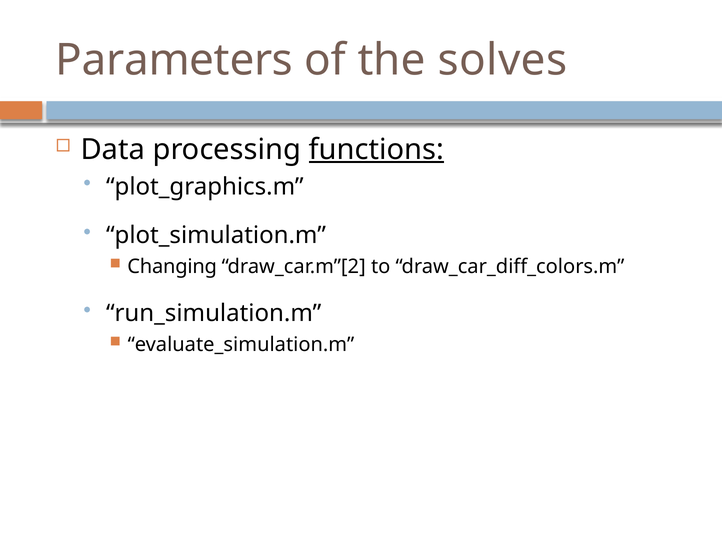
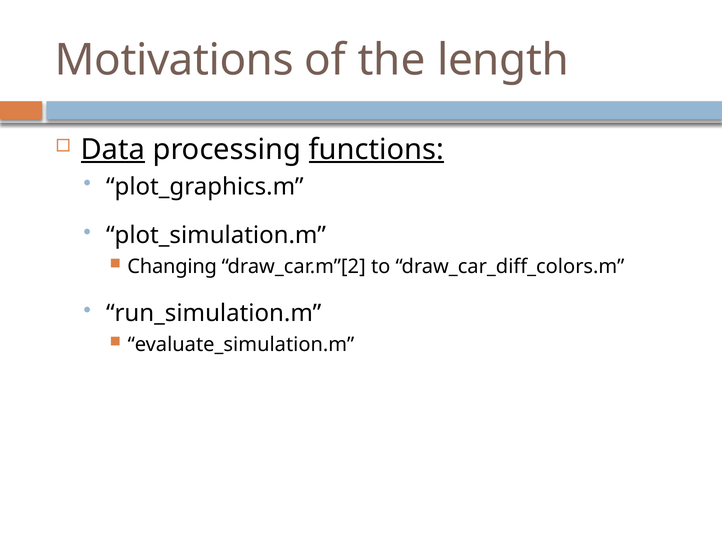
Parameters: Parameters -> Motivations (174, 60)
solves: solves -> length (503, 60)
Data underline: none -> present (113, 149)
